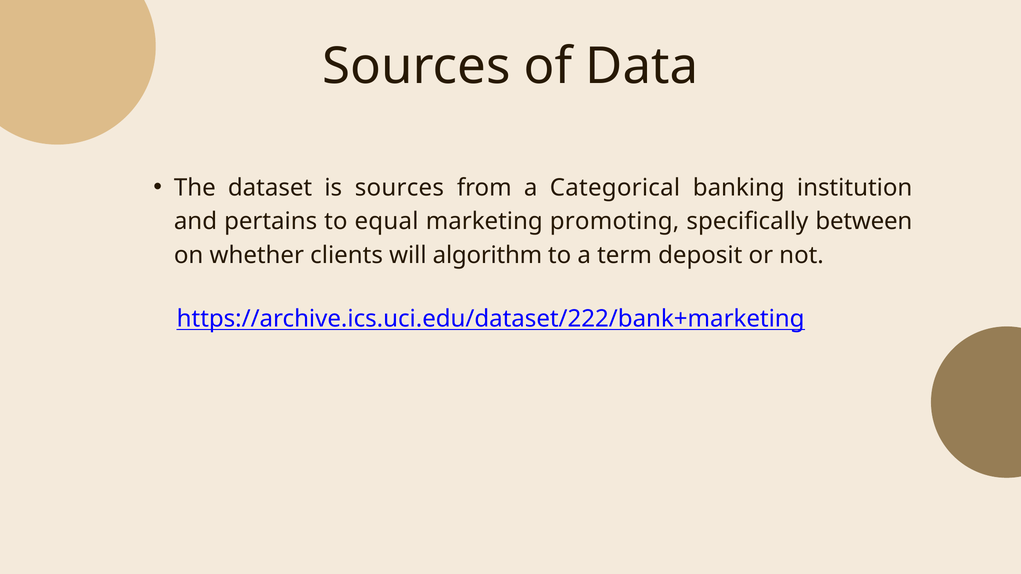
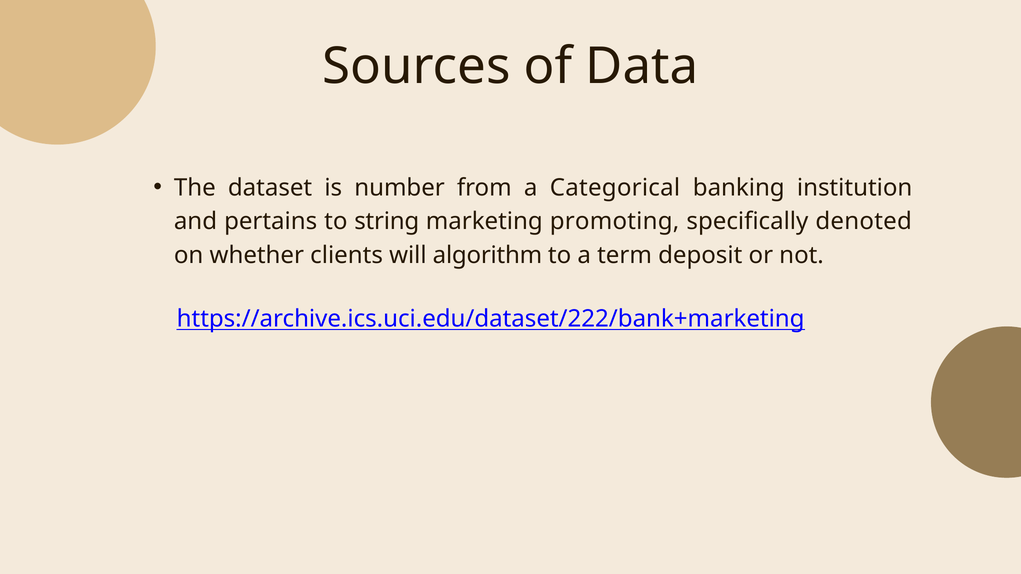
is sources: sources -> number (400, 188)
equal: equal -> string (387, 222)
between: between -> denoted (864, 222)
